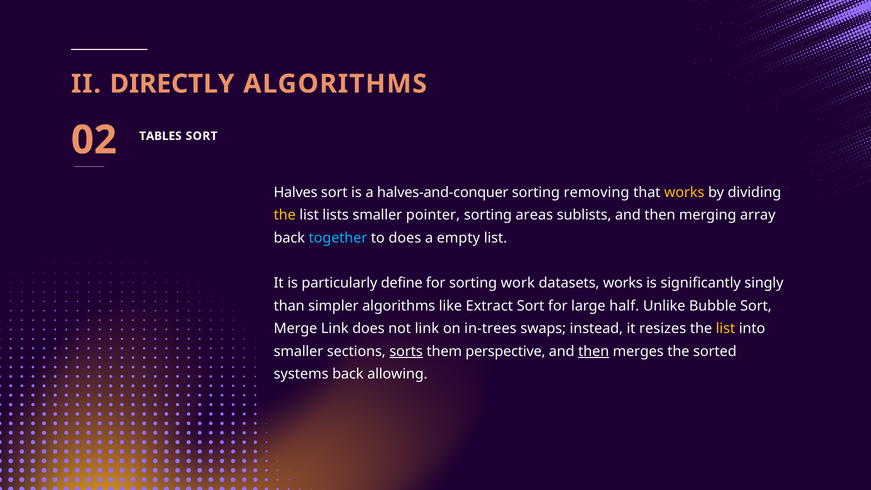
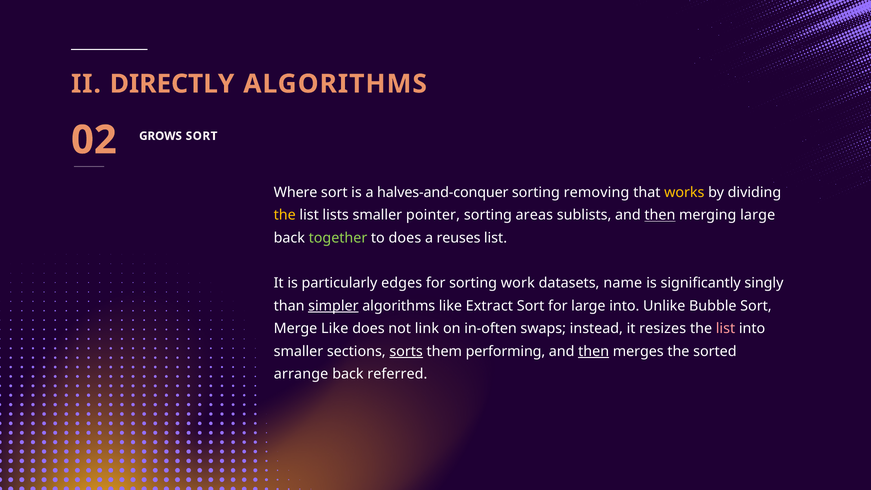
TABLES: TABLES -> GROWS (160, 136)
Halves: Halves -> Where (296, 192)
then underline: none -> present (660, 215)
merging array: array -> large (758, 215)
together colour: light blue -> light green (338, 238)
empty: empty -> reuses (459, 238)
define: define -> edges (402, 283)
datasets works: works -> name (623, 283)
simpler underline: none -> present (333, 306)
large half: half -> into (624, 306)
Merge Link: Link -> Like (335, 329)
in-trees: in-trees -> in-often (491, 329)
list colour: yellow -> pink (725, 329)
perspective: perspective -> performing (505, 351)
systems: systems -> arrange (301, 374)
allowing: allowing -> referred (397, 374)
